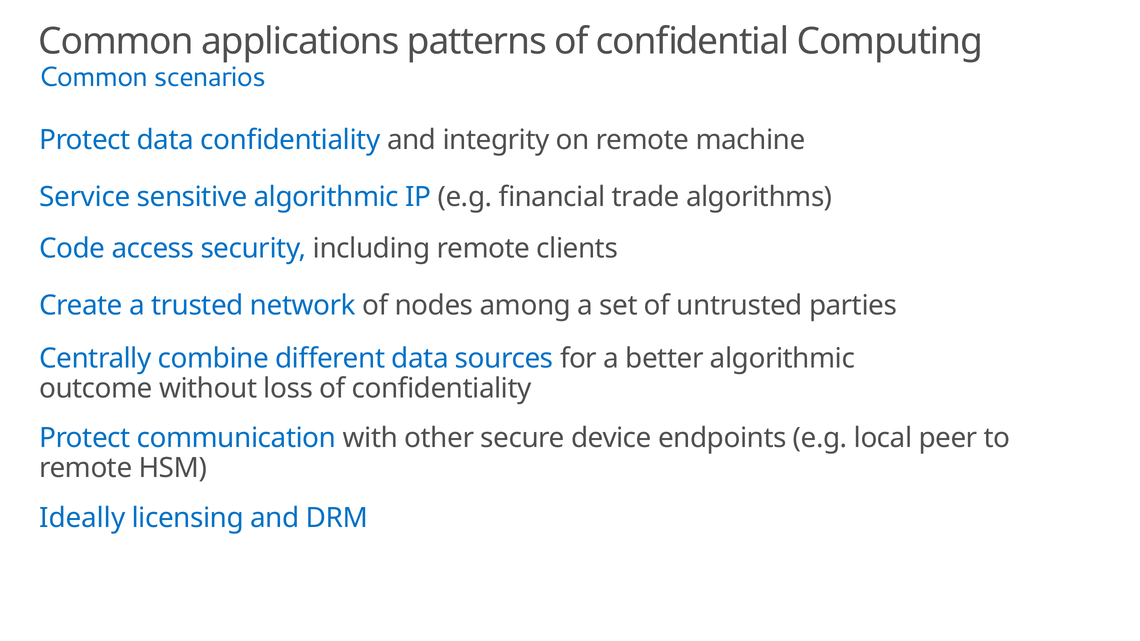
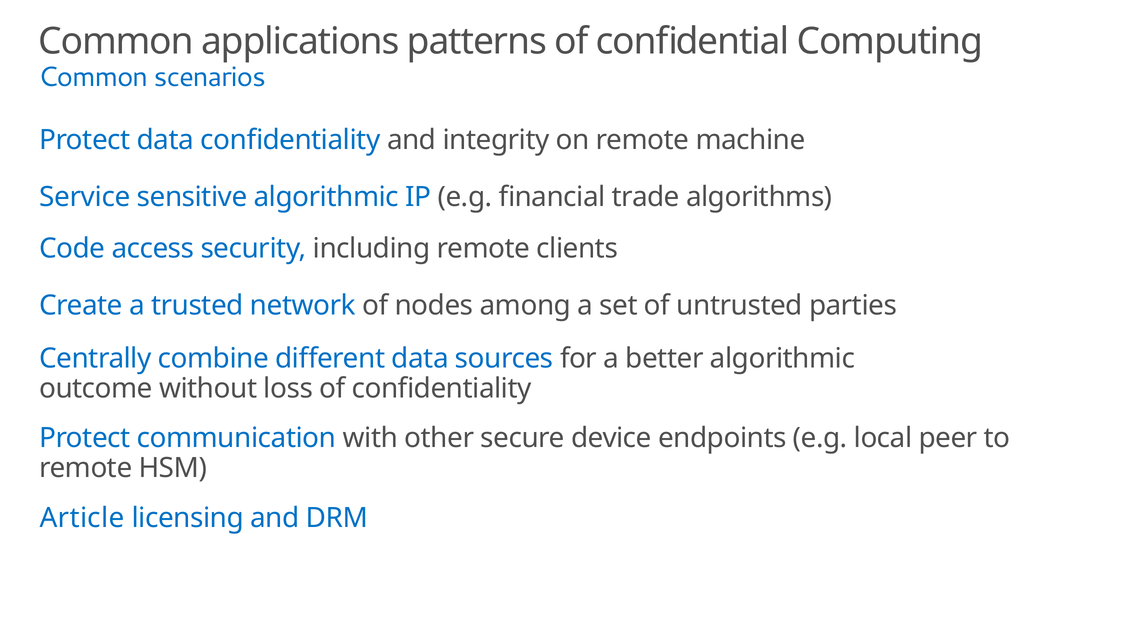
Ideally: Ideally -> Article (82, 518)
